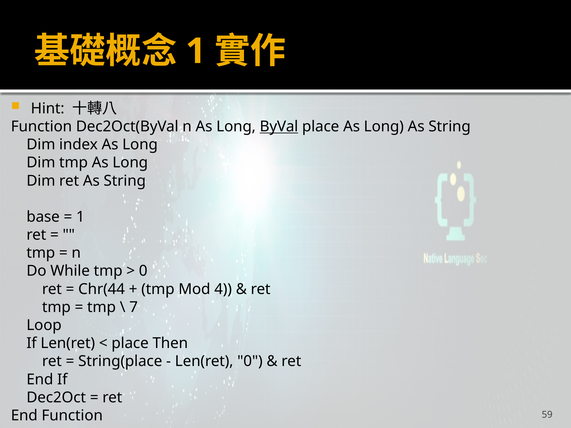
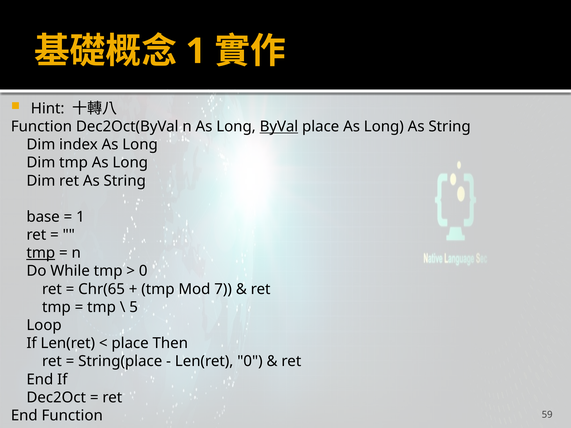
tmp underline: none -> present (41, 253)
Chr(44: Chr(44 -> Chr(65 (102, 289)
4: 4 -> 7 (223, 289)
7: 7 -> 5 (134, 307)
